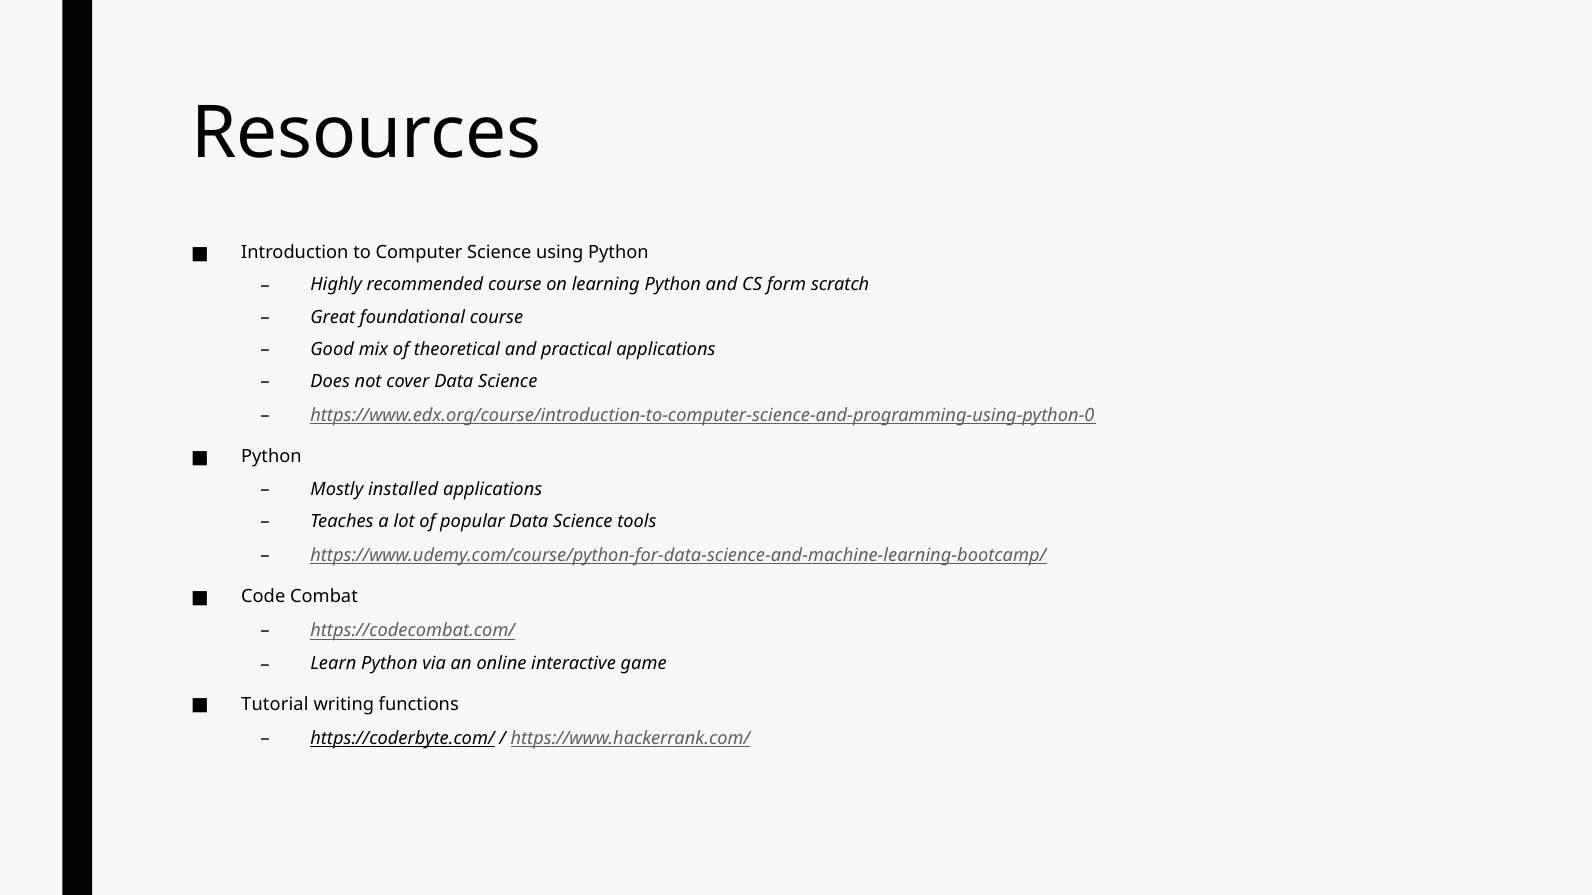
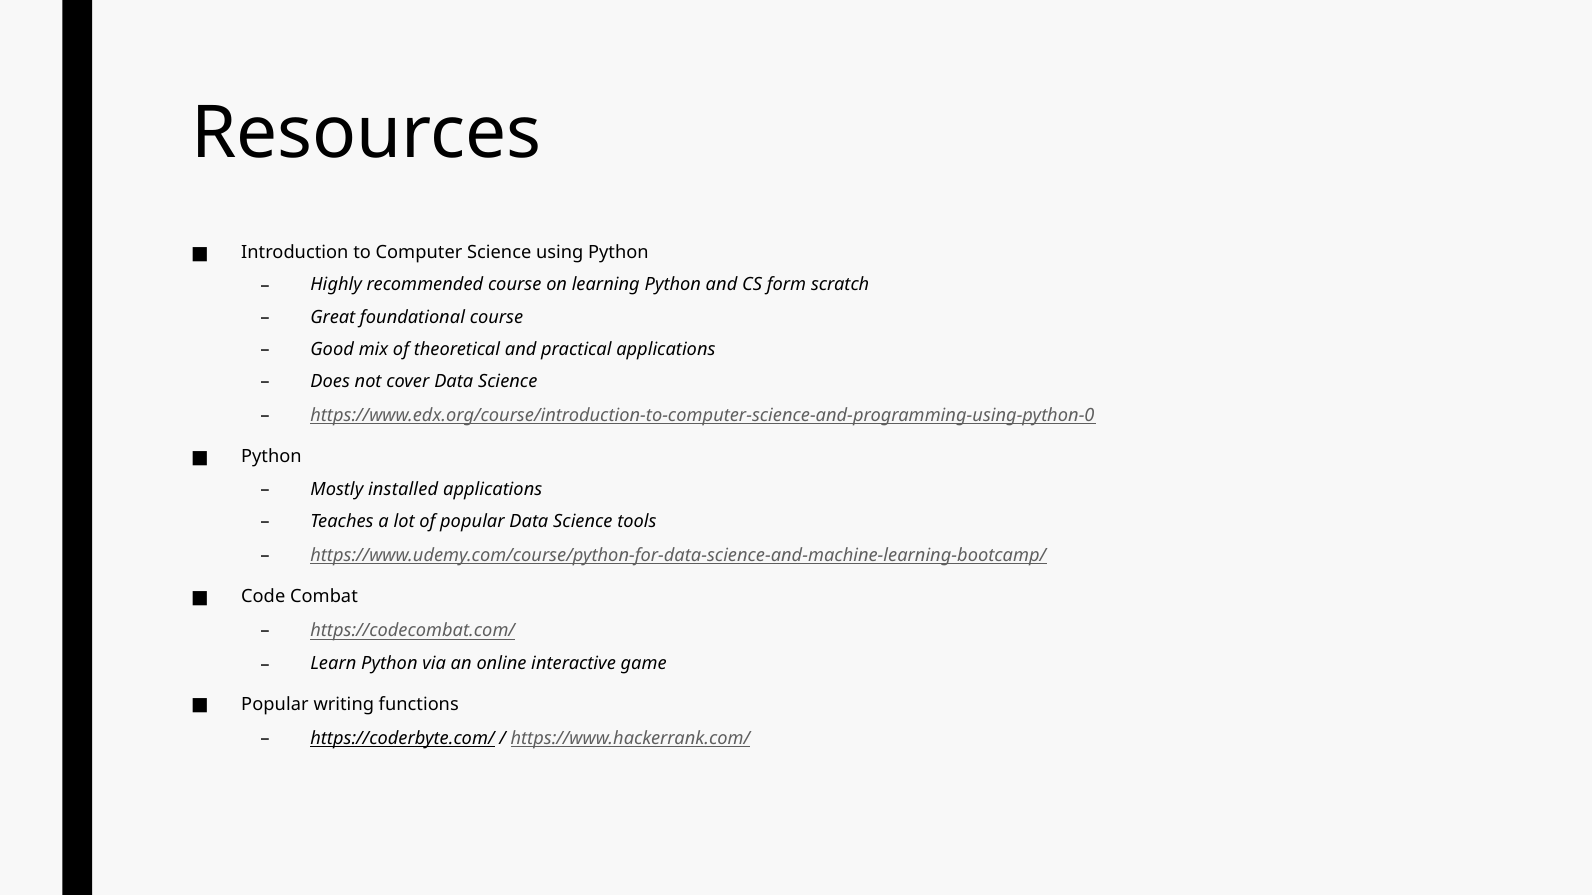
Tutorial: Tutorial -> Popular (275, 705)
